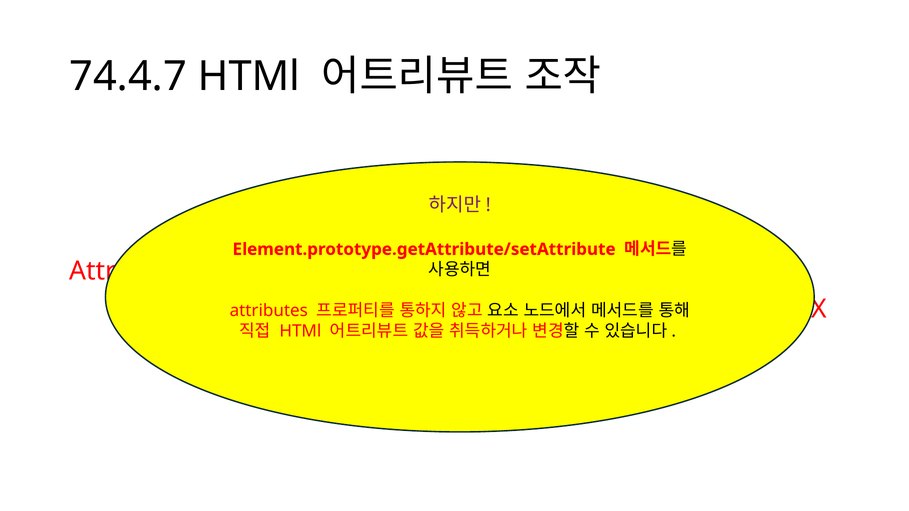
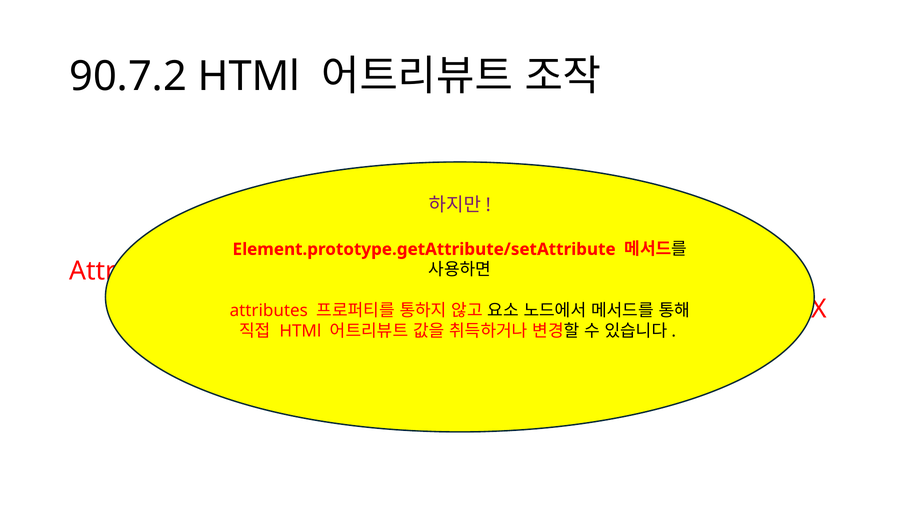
74.4.7: 74.4.7 -> 90.7.2 (128, 76)
